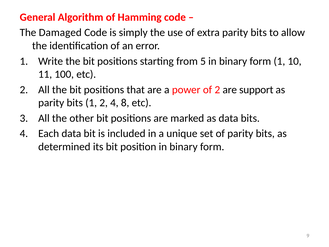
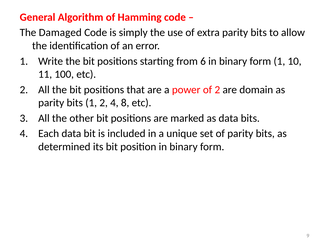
5: 5 -> 6 (203, 61)
support: support -> domain (256, 90)
